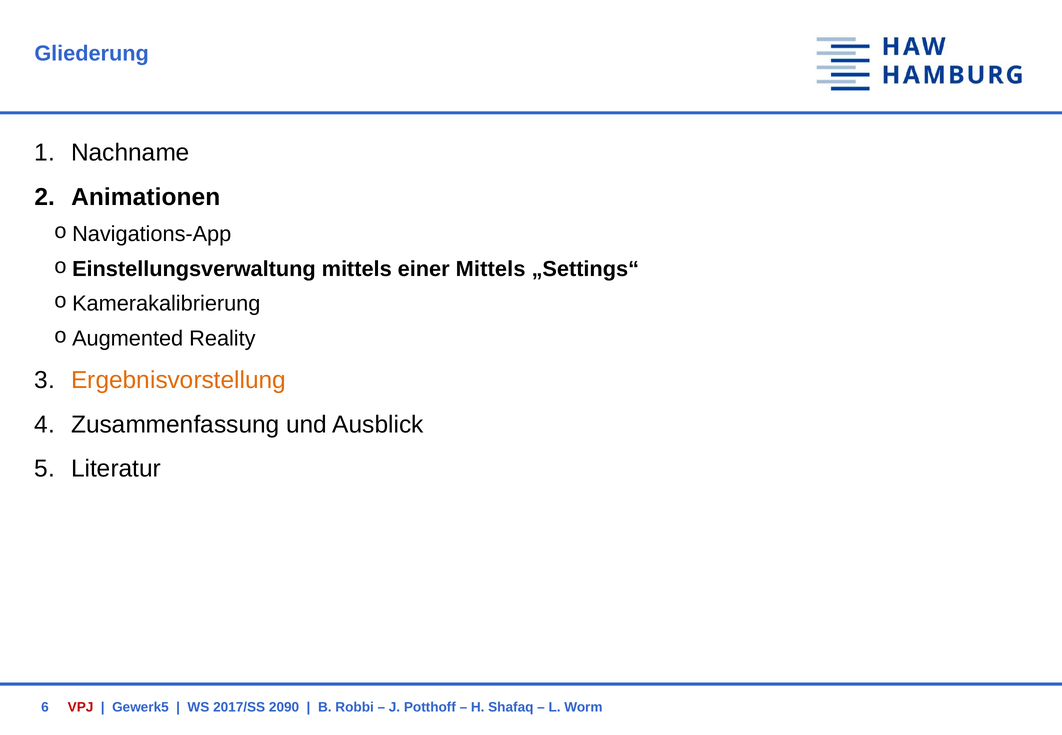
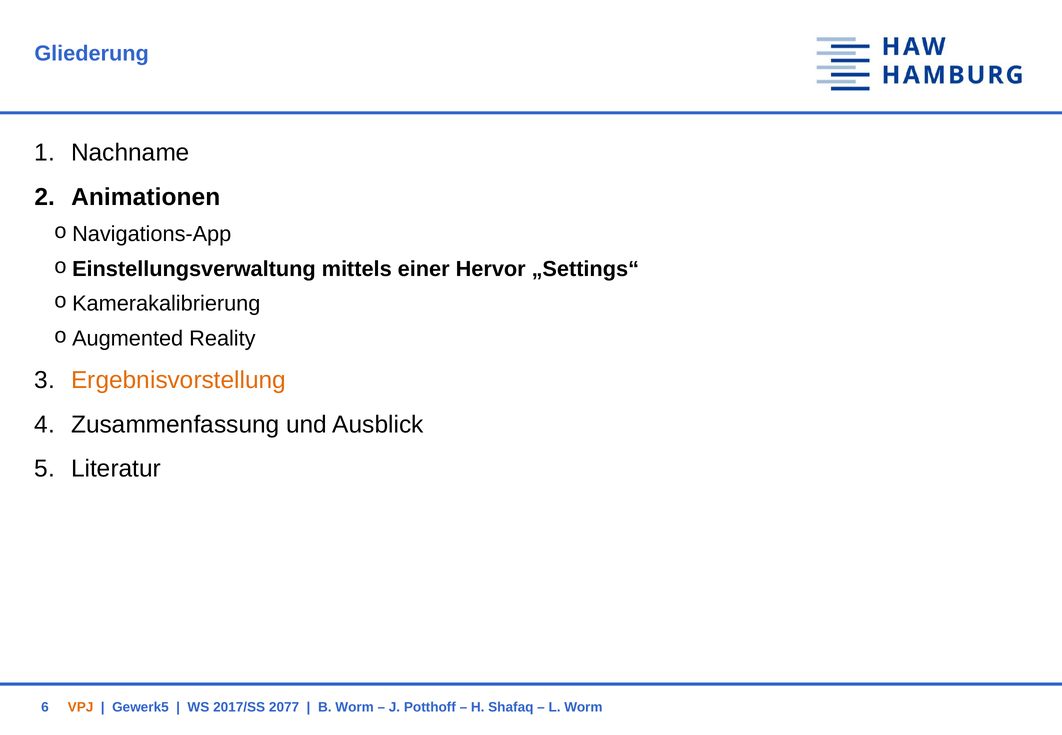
einer Mittels: Mittels -> Hervor (491, 269)
VPJ colour: red -> orange (81, 708)
2090: 2090 -> 2077 (284, 708)
B Robbi: Robbi -> Worm (355, 708)
